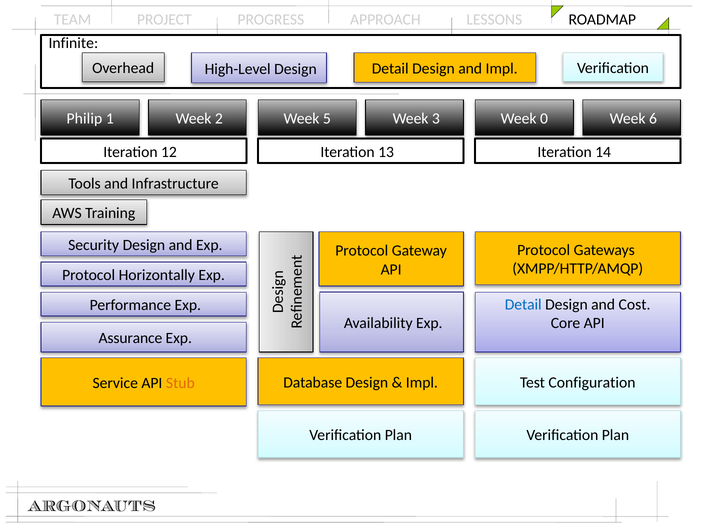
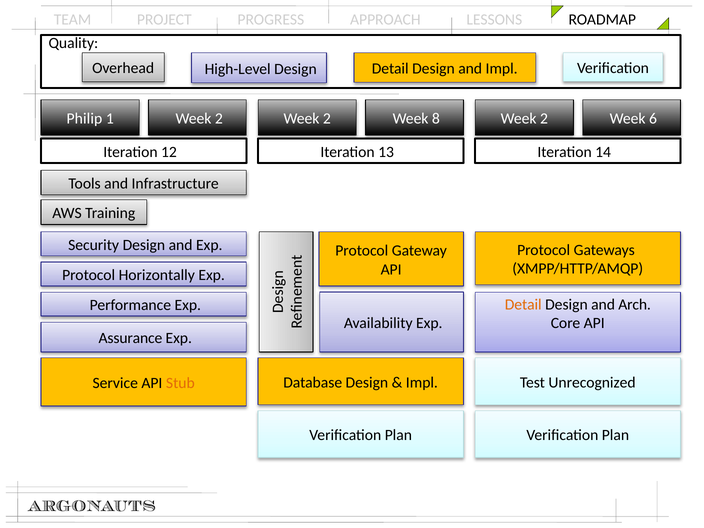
Infinite: Infinite -> Quality (73, 43)
5: 5 -> 2 (327, 118)
3: 3 -> 8 (436, 118)
0: 0 -> 2 (544, 118)
Detail colour: blue -> orange (523, 304)
Cost: Cost -> Arch (635, 304)
Configuration: Configuration -> Unrecognized (592, 382)
